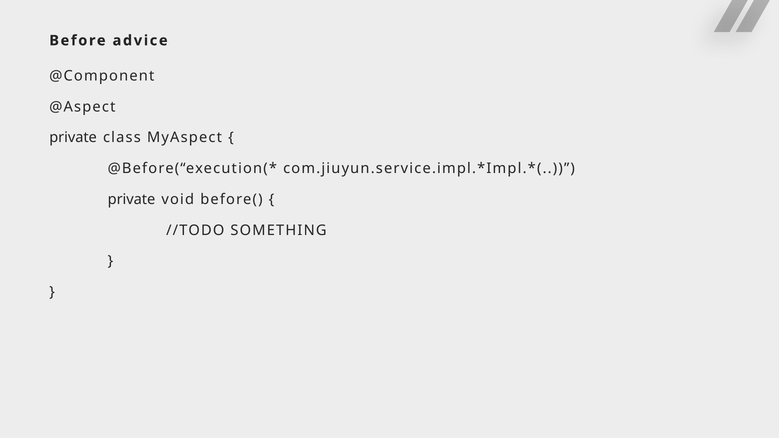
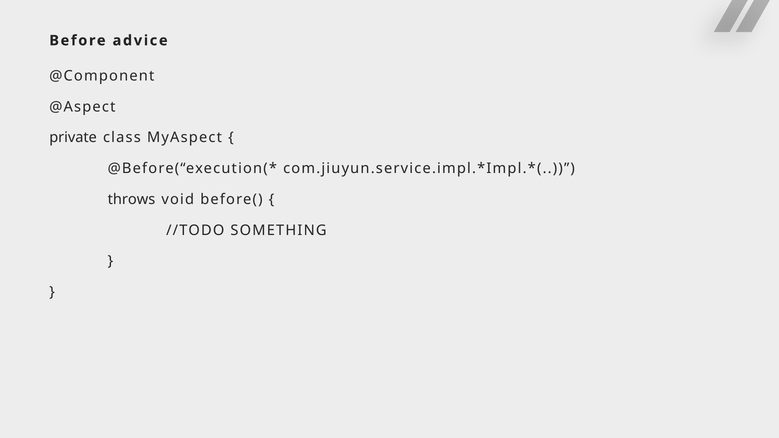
private: private -> throws (131, 199)
